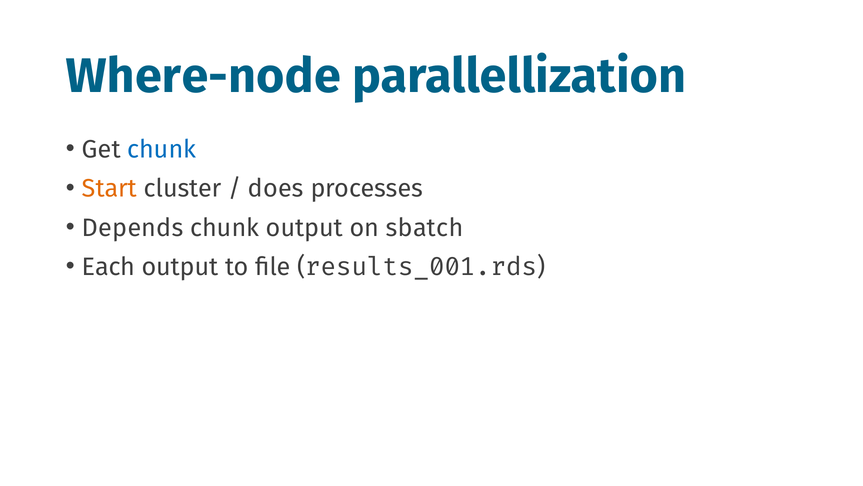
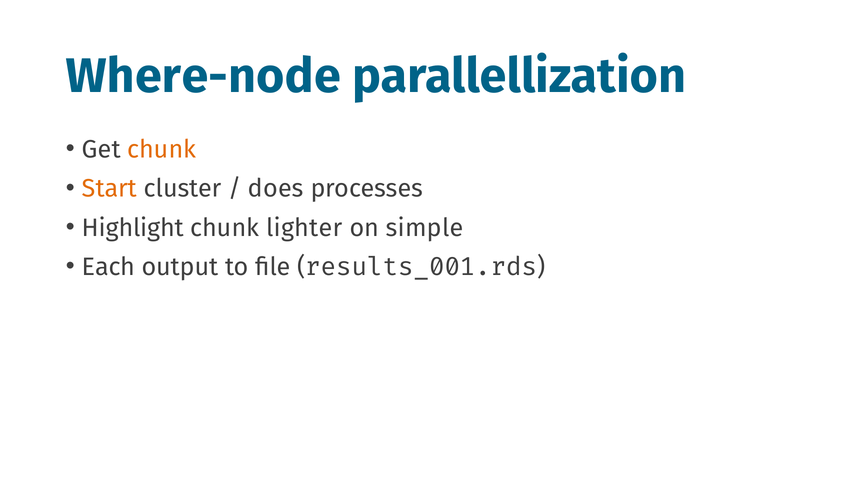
chunk colour: blue -> orange (162, 149)
Depends: Depends -> Highlight (133, 228)
chunk output: output -> lighter (304, 228)
sbatch: sbatch -> simple (425, 228)
